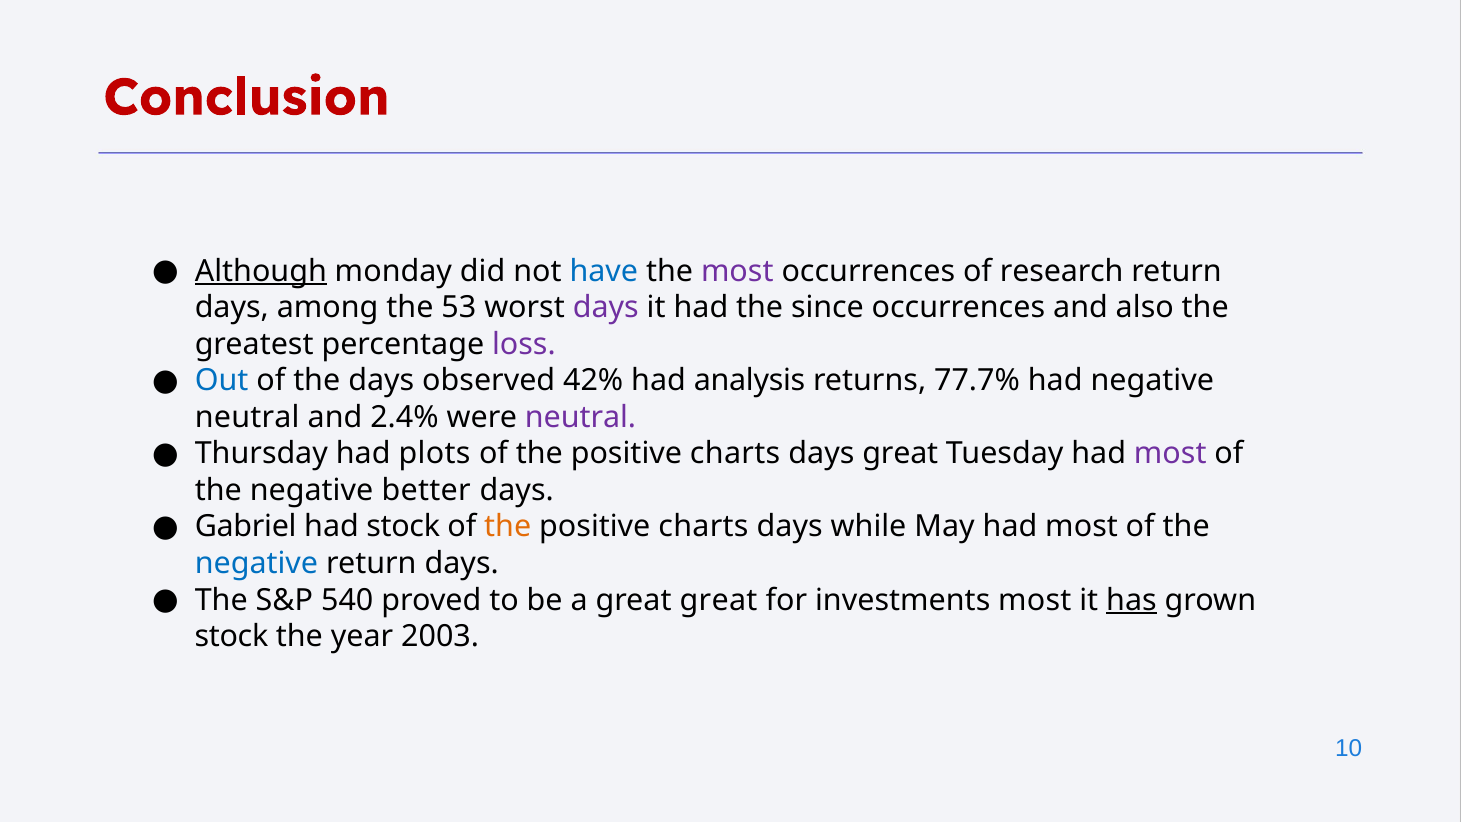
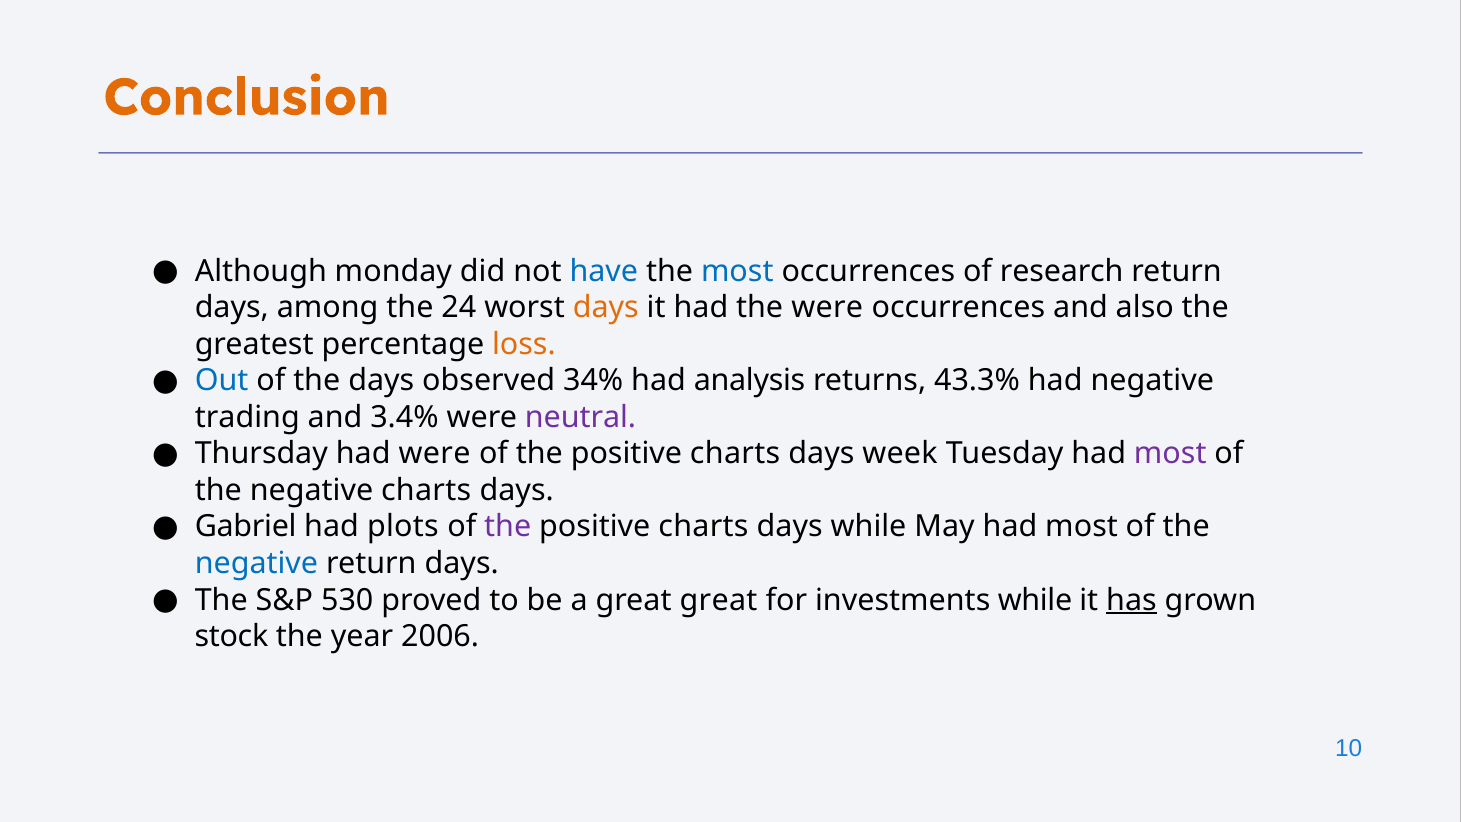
Conclusion colour: red -> orange (246, 98)
Although underline: present -> none (261, 271)
most colour: purple -> blue (737, 271)
53: 53 -> 24 (459, 307)
days colour: purple -> orange (606, 307)
the since: since -> were (827, 307)
loss colour: purple -> orange (524, 344)
42%: 42% -> 34% (593, 381)
77.7%: 77.7% -> 43.3% (977, 381)
neutral: neutral -> trading (247, 417)
2.4%: 2.4% -> 3.4% (404, 417)
had plots: plots -> were (435, 454)
days great: great -> week (900, 454)
negative better: better -> charts (426, 490)
had stock: stock -> plots (403, 527)
the colour: orange -> purple (508, 527)
540: 540 -> 530 (347, 600)
investments most: most -> while (1035, 600)
2003: 2003 -> 2006 (440, 636)
